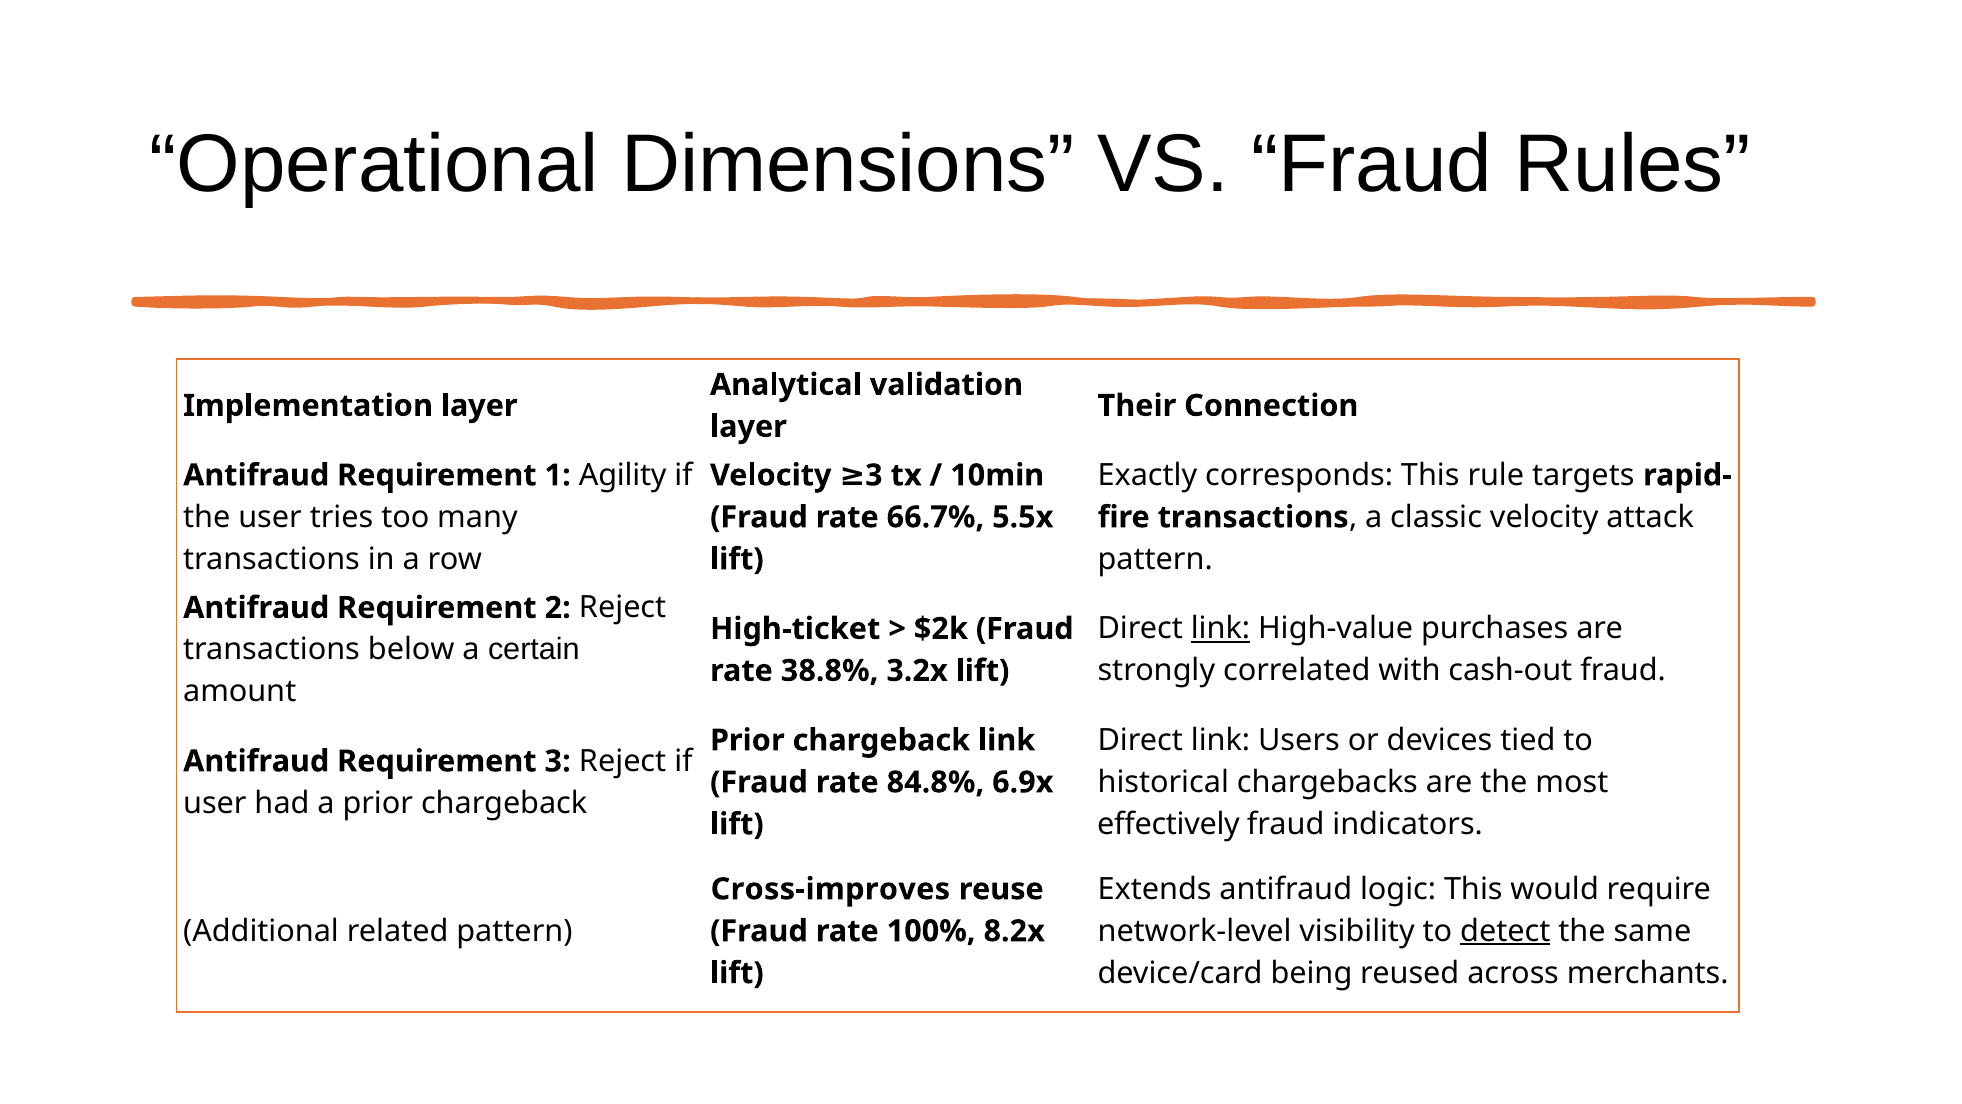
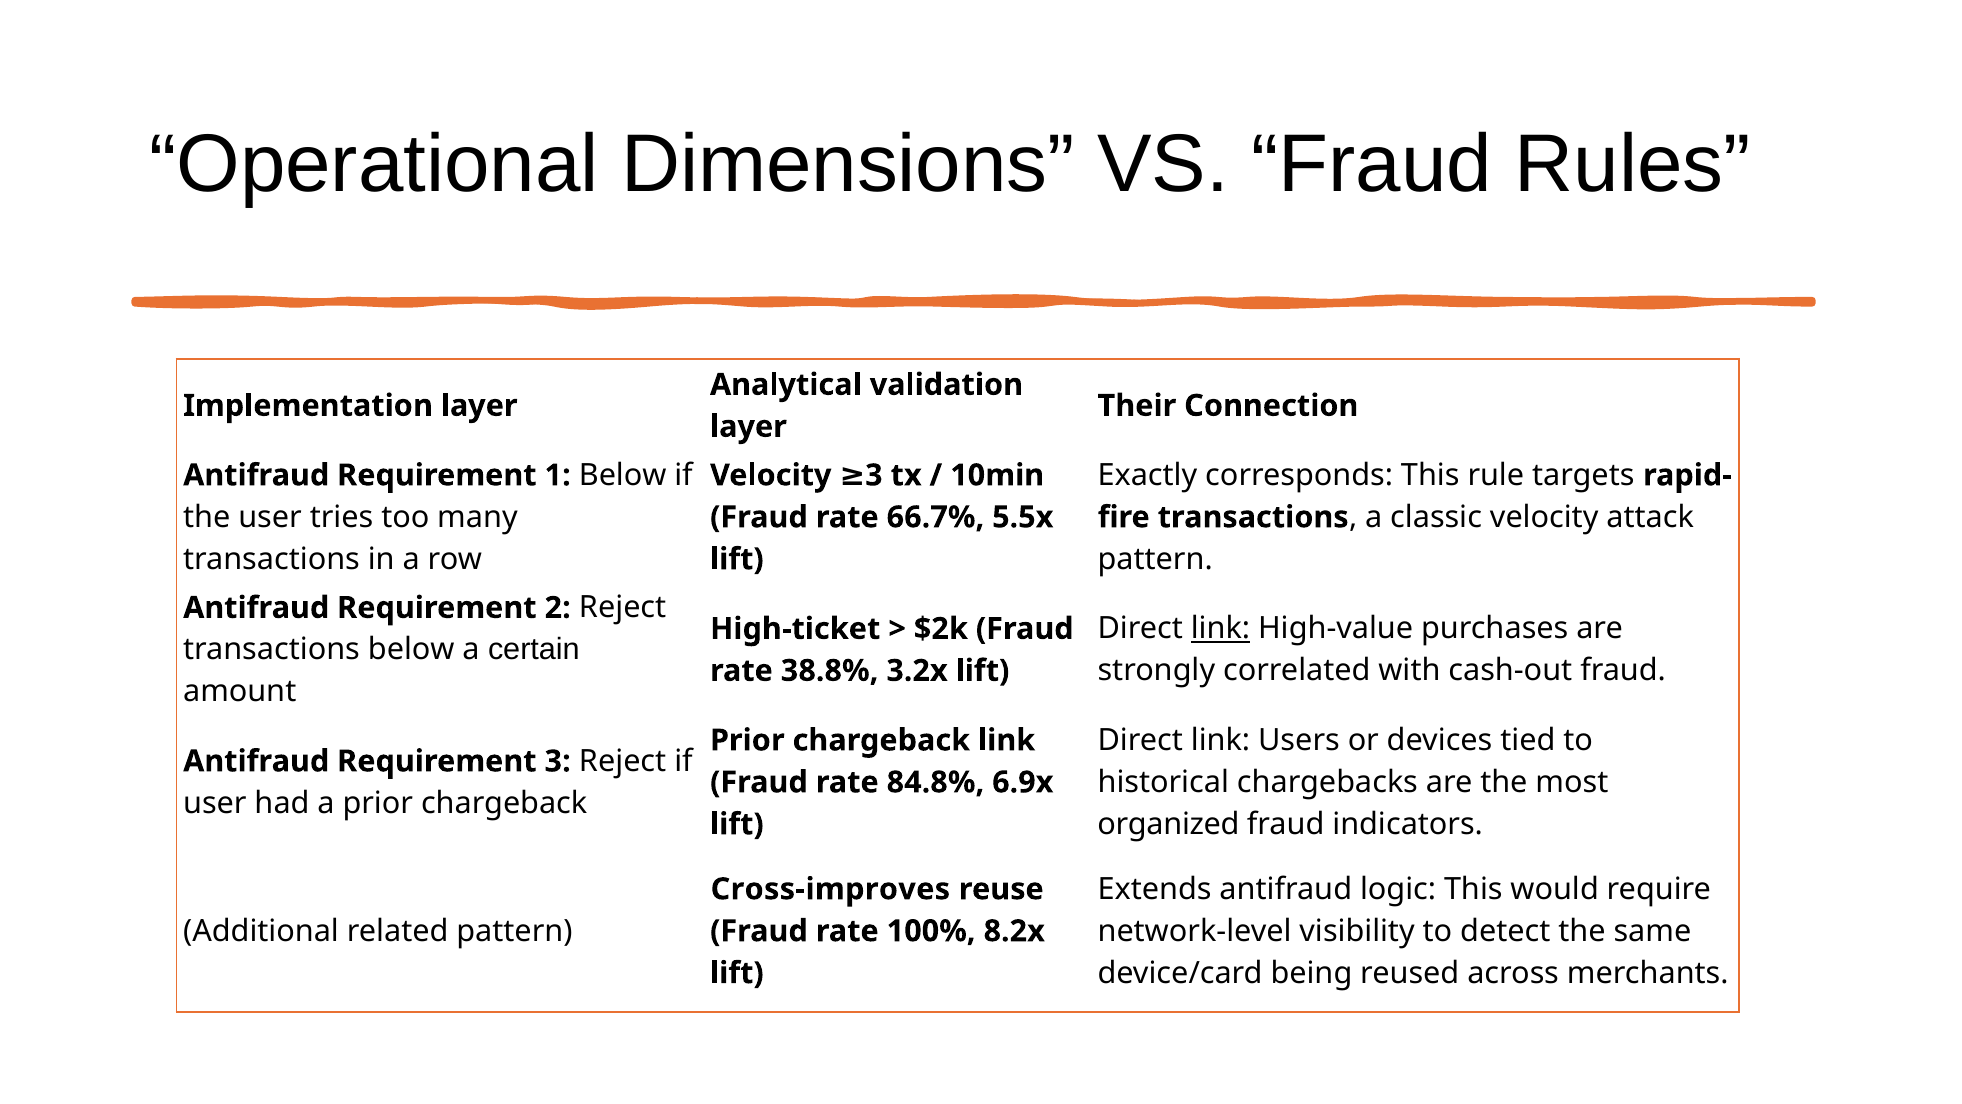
1 Agility: Agility -> Below (623, 475)
effectively: effectively -> organized (1168, 824)
detect underline: present -> none (1505, 931)
